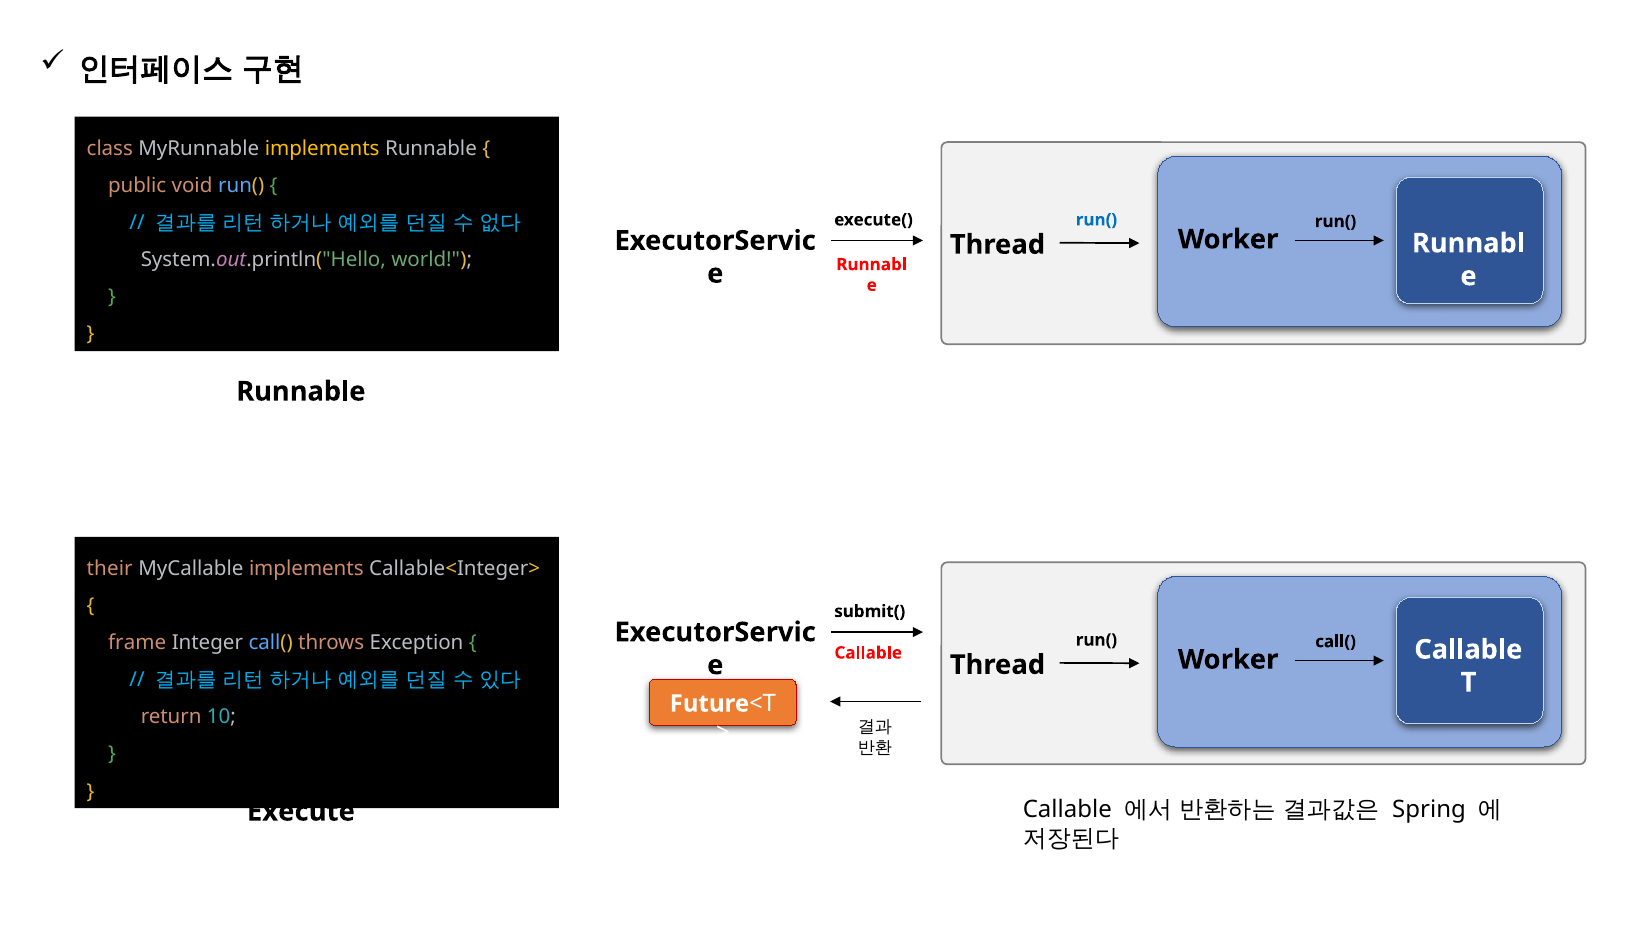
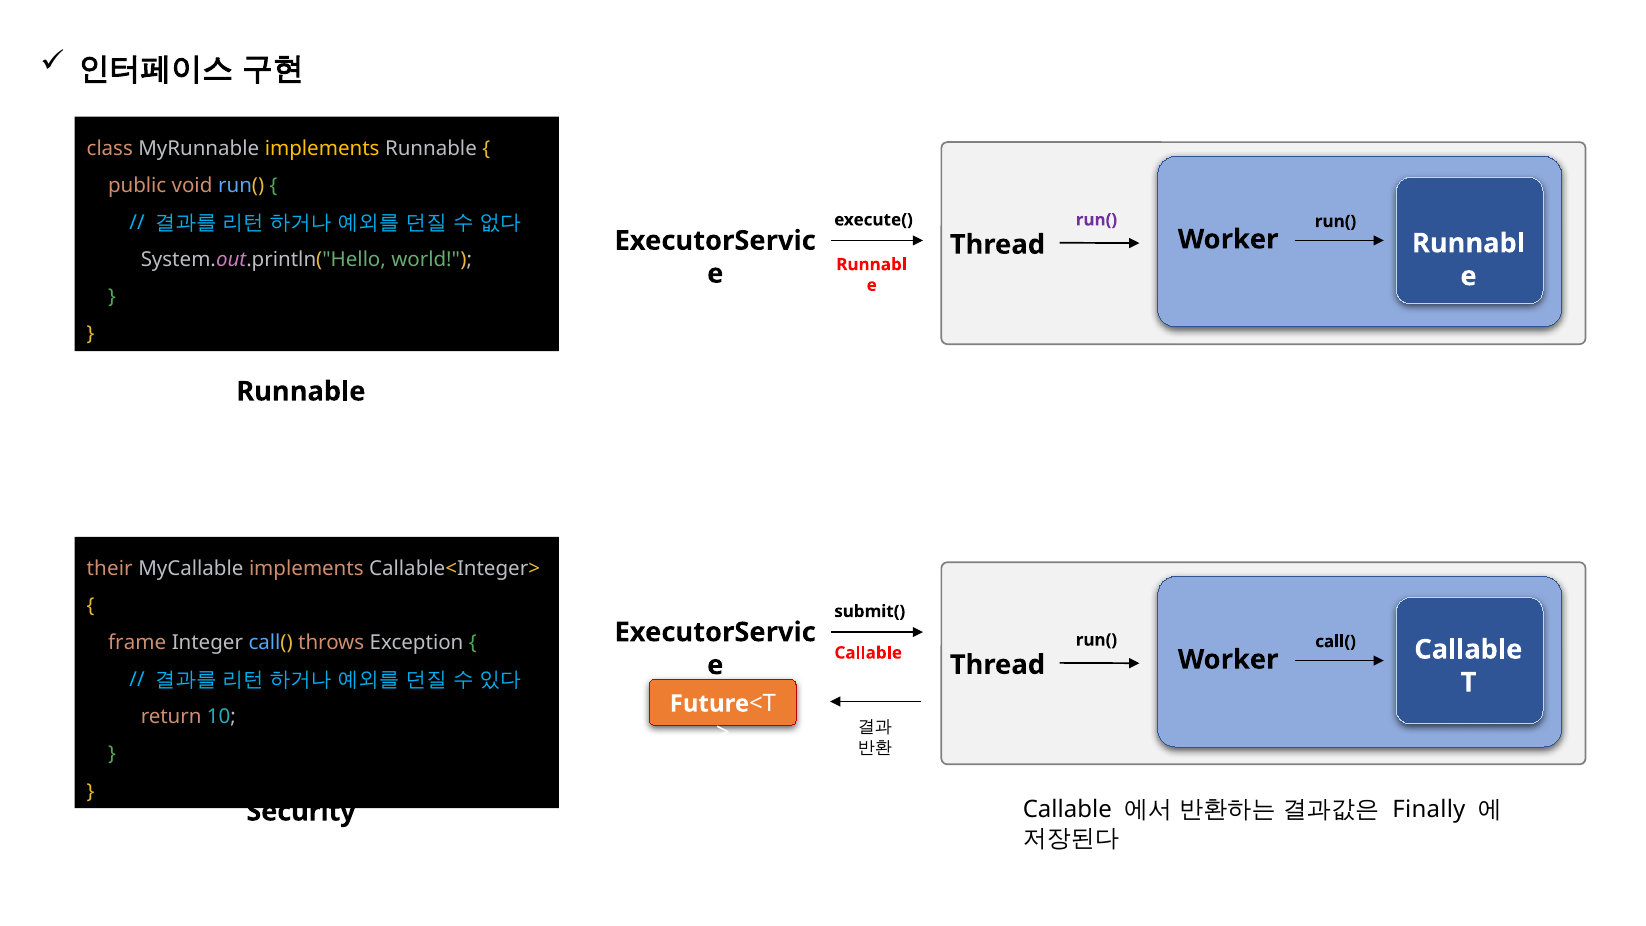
run( colour: blue -> purple (1096, 220)
Spring: Spring -> Finally (1429, 809)
Execute: Execute -> Security (301, 811)
